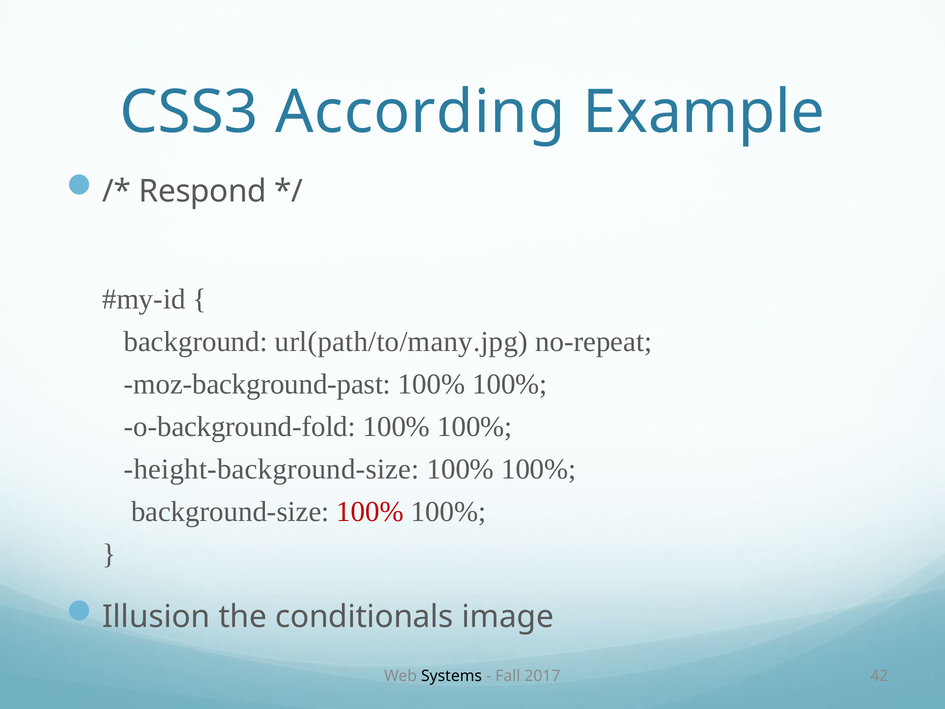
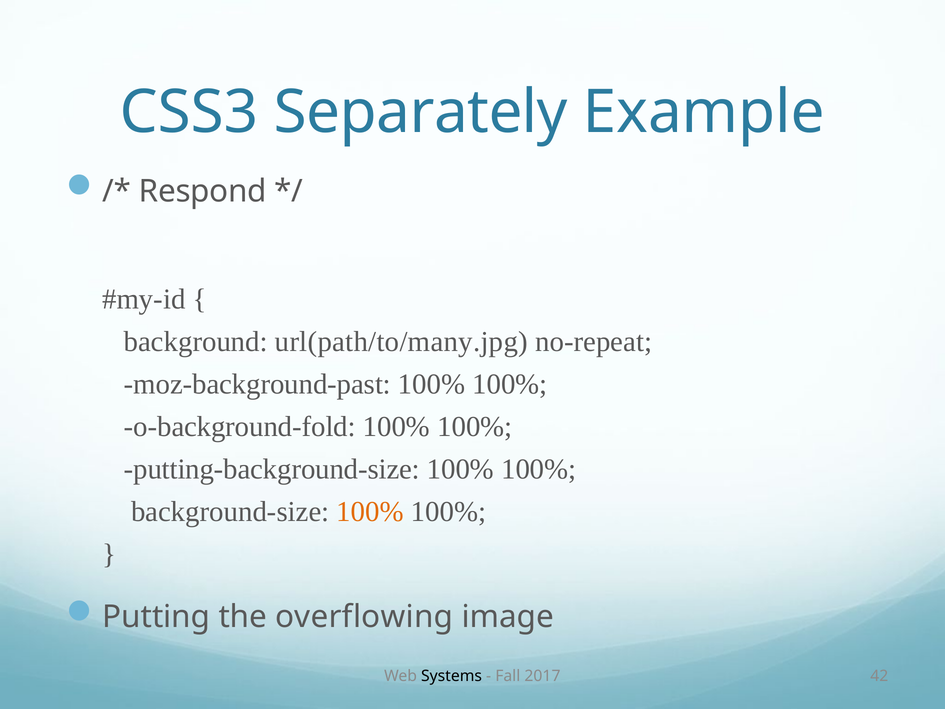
According: According -> Separately (421, 112)
height-background-size: height-background-size -> putting-background-size (272, 469)
100% colour: red -> orange (370, 512)
Illusion: Illusion -> Putting (156, 617)
conditionals: conditionals -> overflowing (364, 617)
